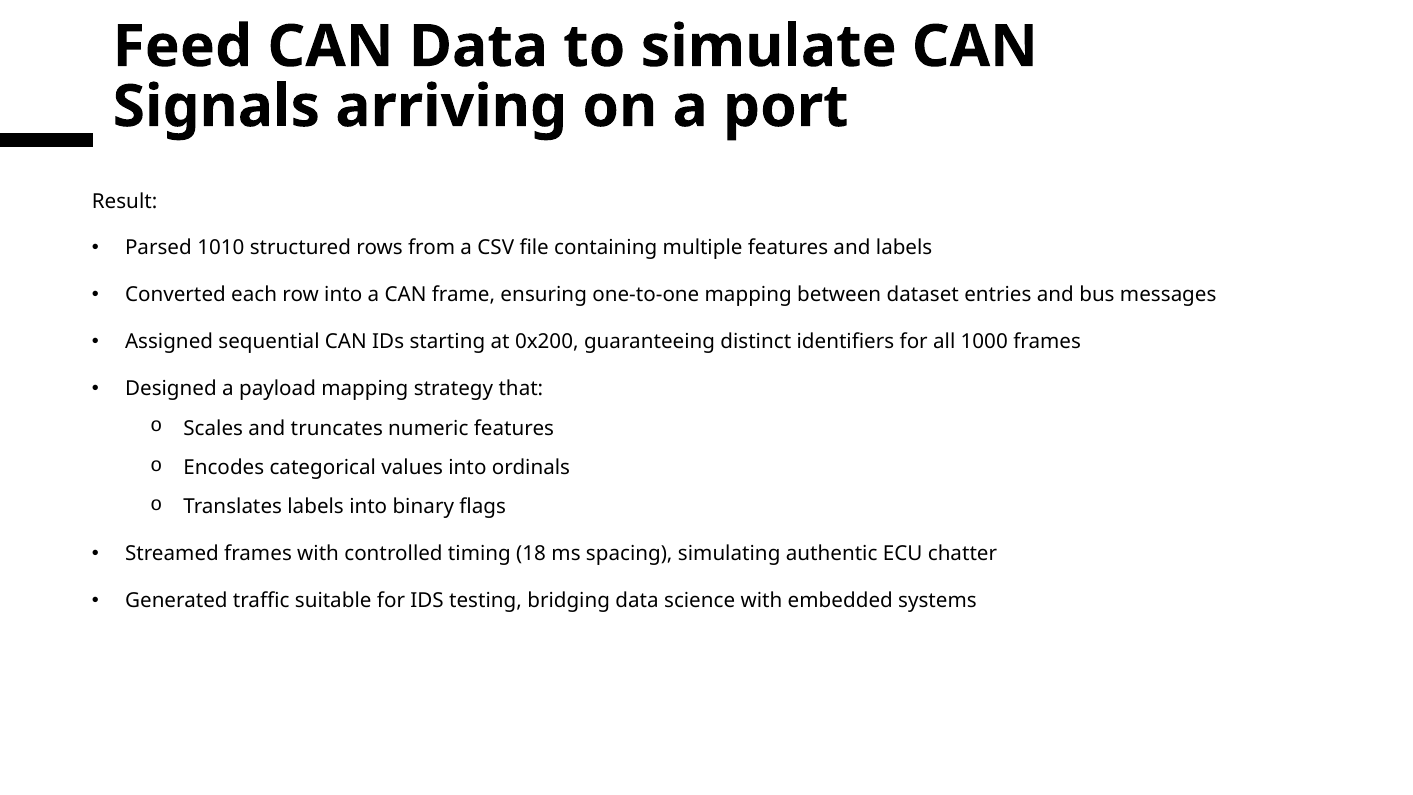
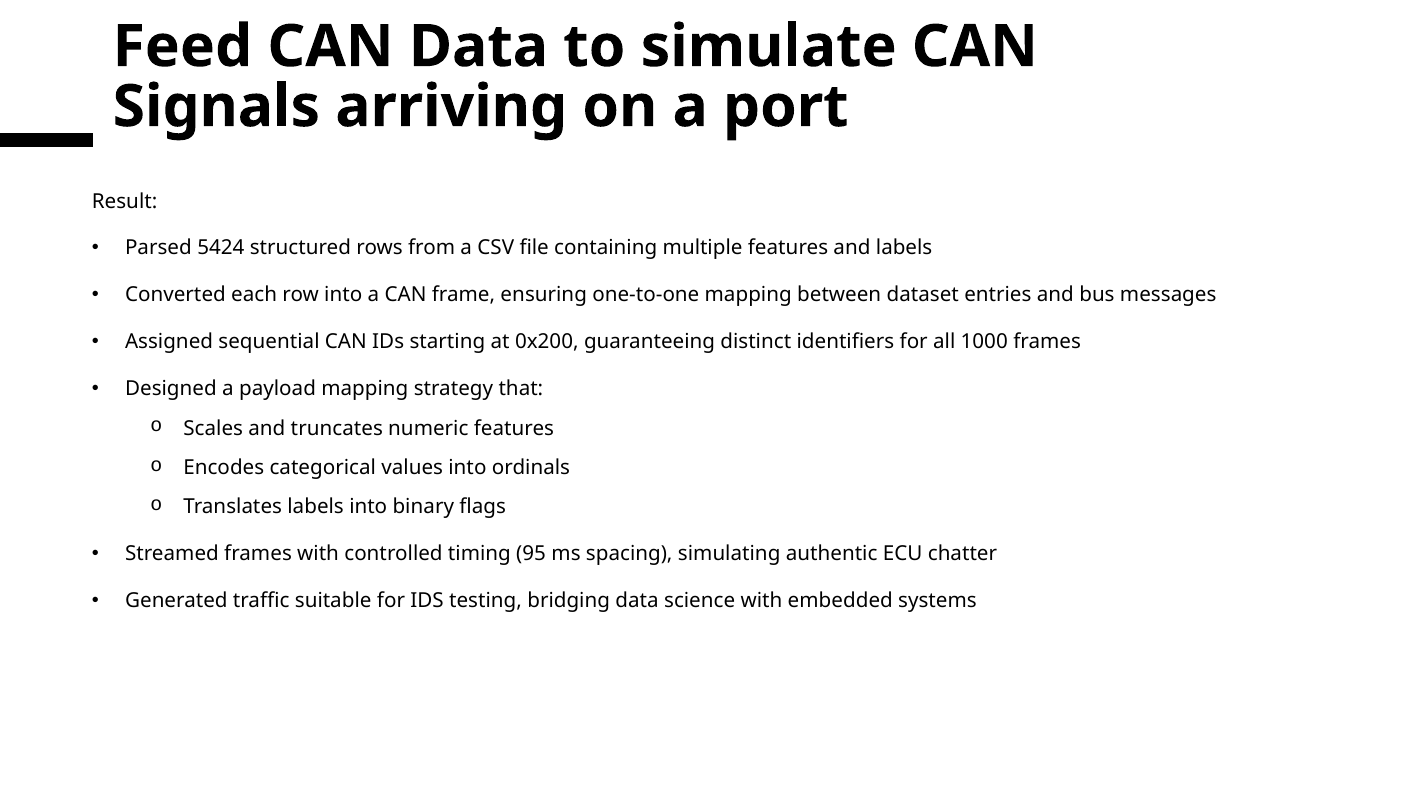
1010: 1010 -> 5424 (221, 248)
18: 18 -> 95 (531, 554)
